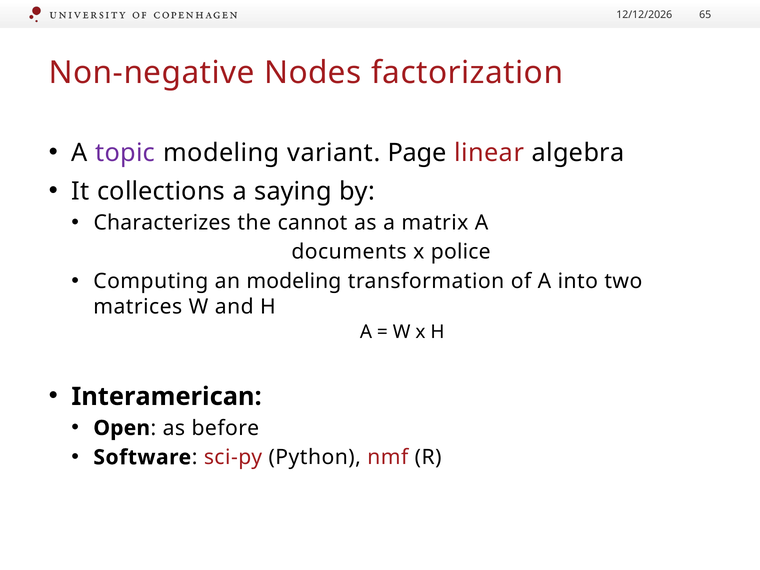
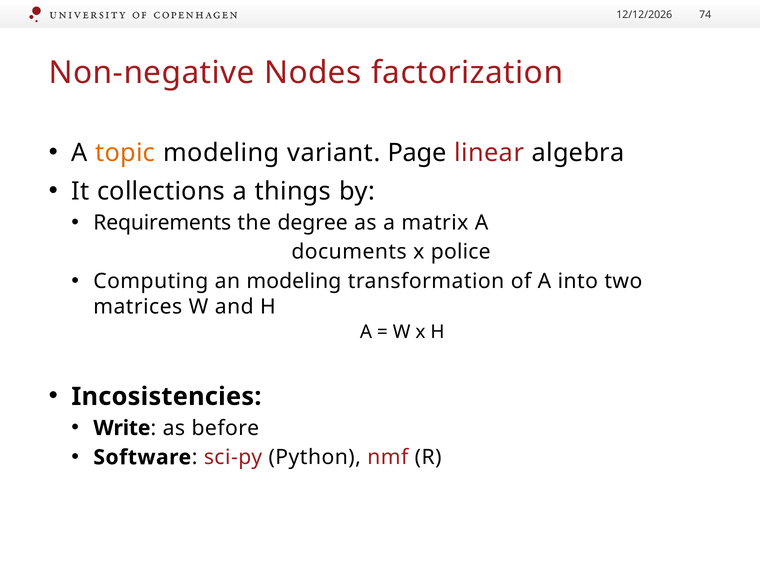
65: 65 -> 74 (705, 15)
topic colour: purple -> orange (125, 153)
saying: saying -> things (293, 191)
Characterizes: Characterizes -> Requirements (162, 223)
cannot: cannot -> degree (313, 223)
Interamerican: Interamerican -> Incosistencies (166, 397)
Open: Open -> Write (122, 428)
